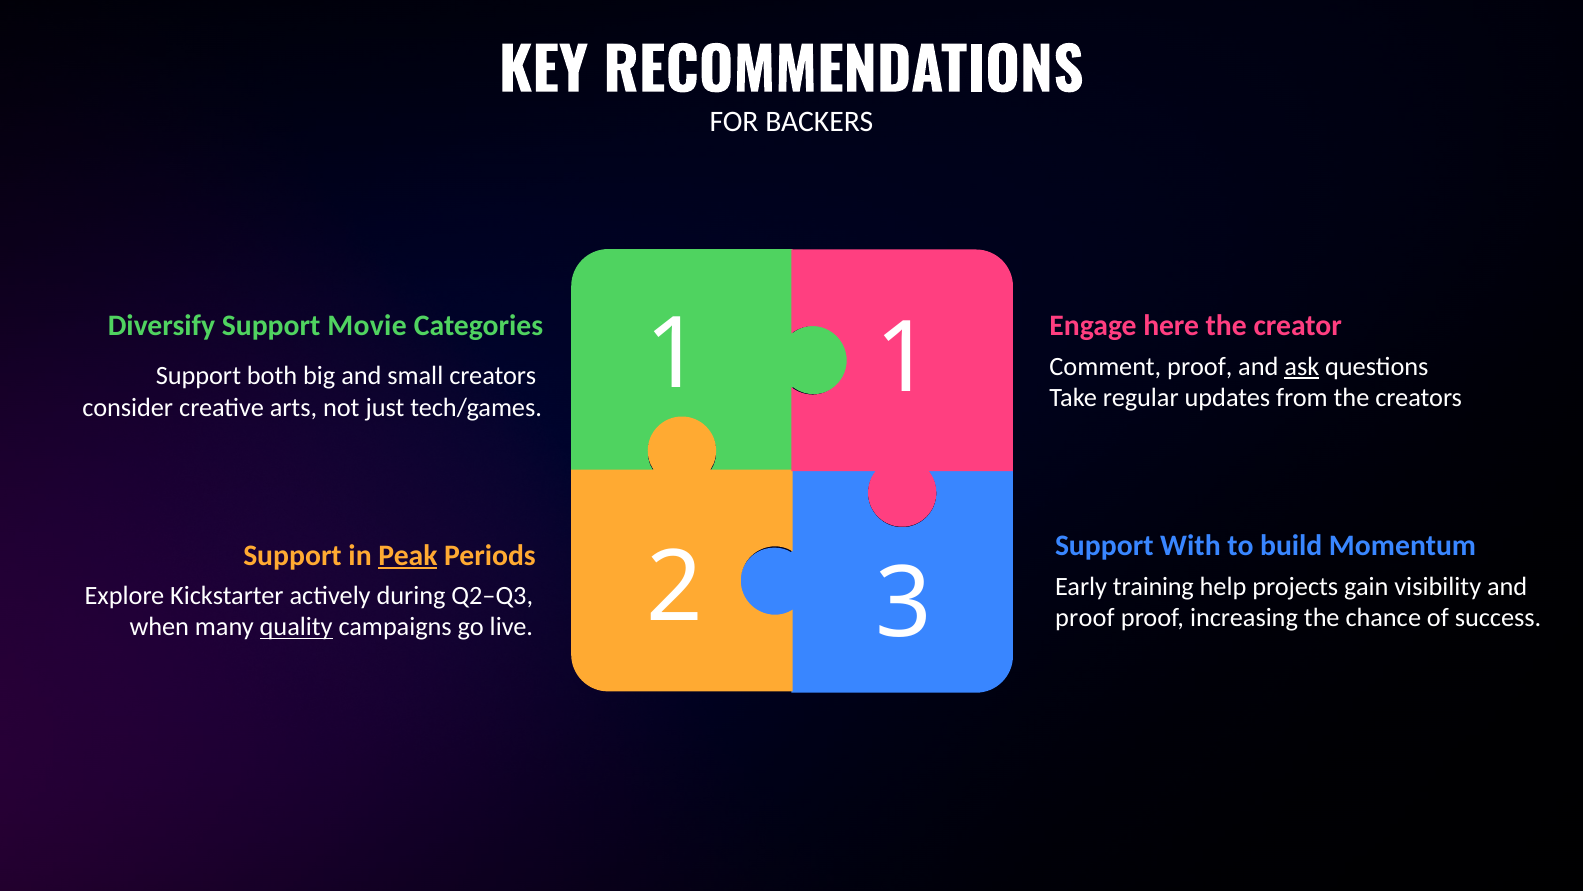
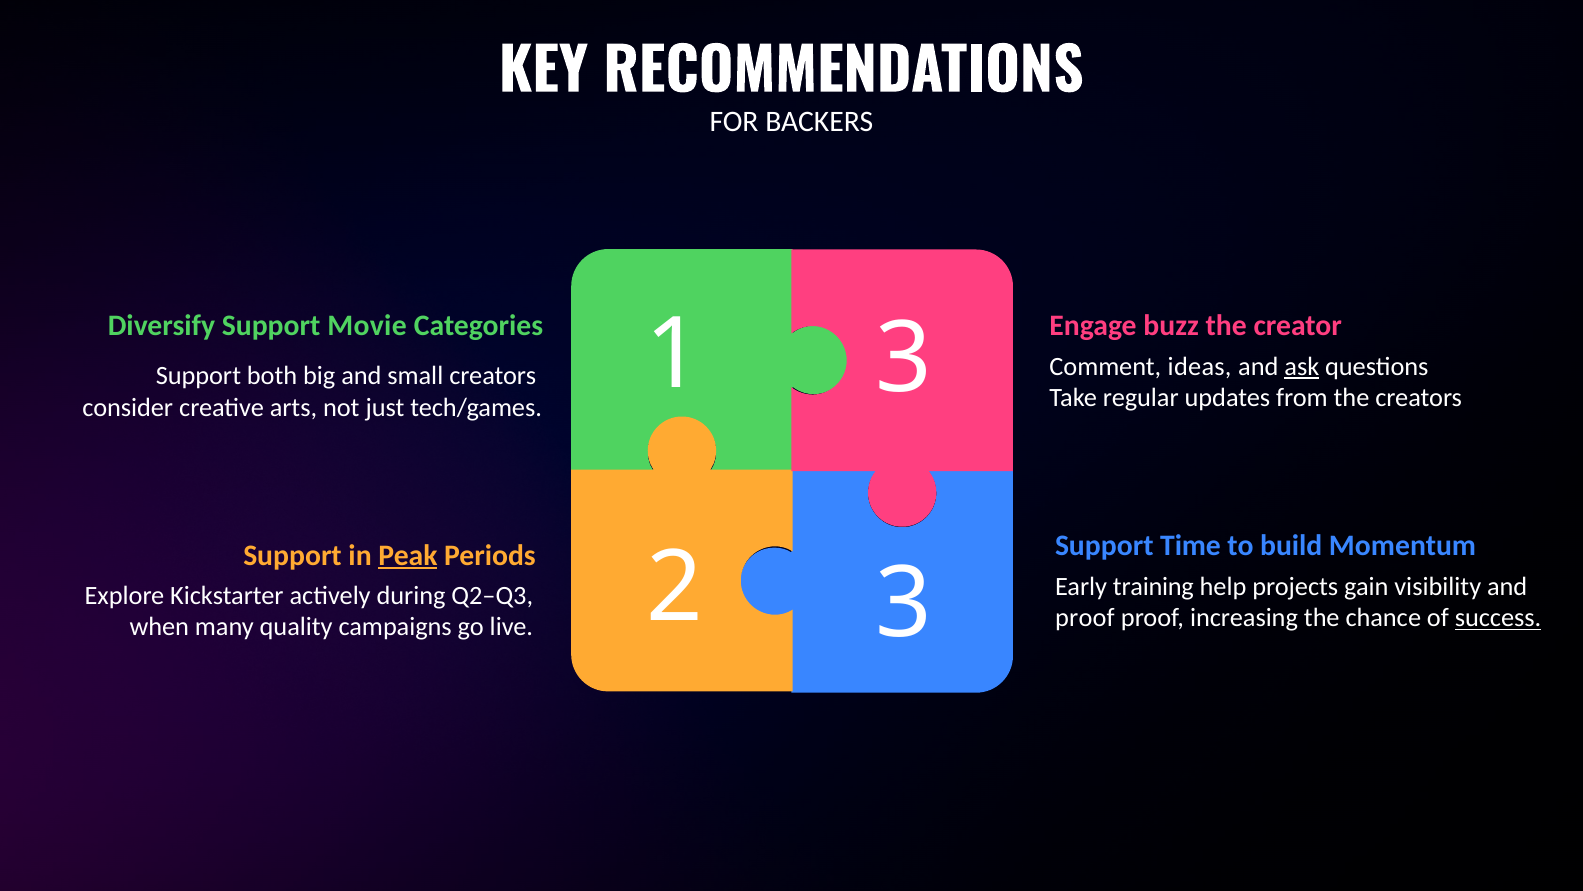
here: here -> buzz (1171, 326)
1 1: 1 -> 3 (904, 358)
Comment proof: proof -> ideas (1200, 366)
With: With -> Time (1191, 546)
success underline: none -> present (1498, 618)
quality underline: present -> none (296, 627)
